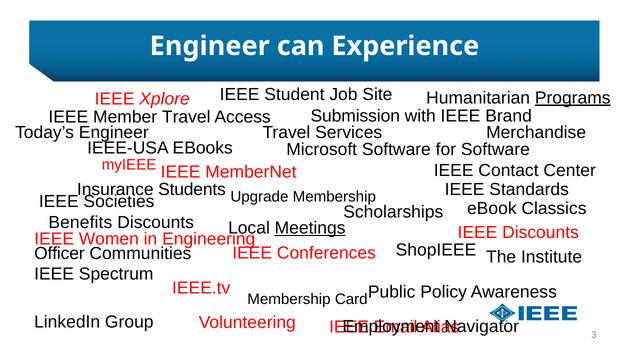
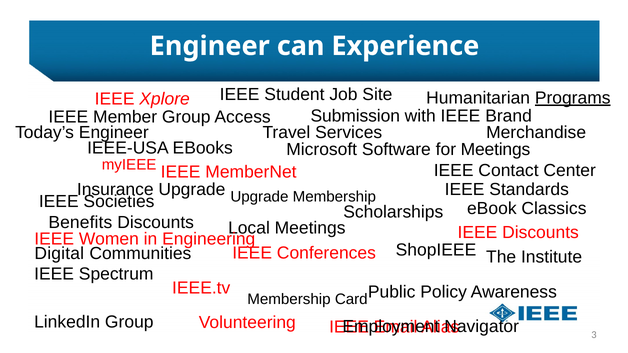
Member Travel: Travel -> Group (186, 117)
for Software: Software -> Meetings (495, 150)
Insurance Students: Students -> Upgrade (192, 190)
Meetings underline: present -> none (310, 228)
Officer: Officer -> Digital (59, 254)
